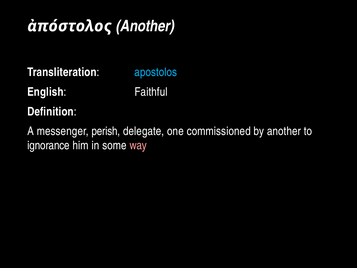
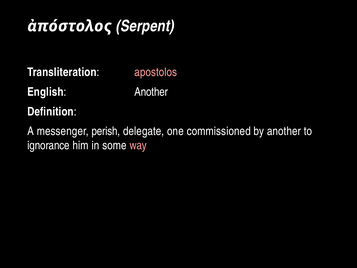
ἀπόστολος Another: Another -> Serpent (145, 26)
apostolos colour: light blue -> pink (156, 72)
English Faithful: Faithful -> Another (151, 92)
